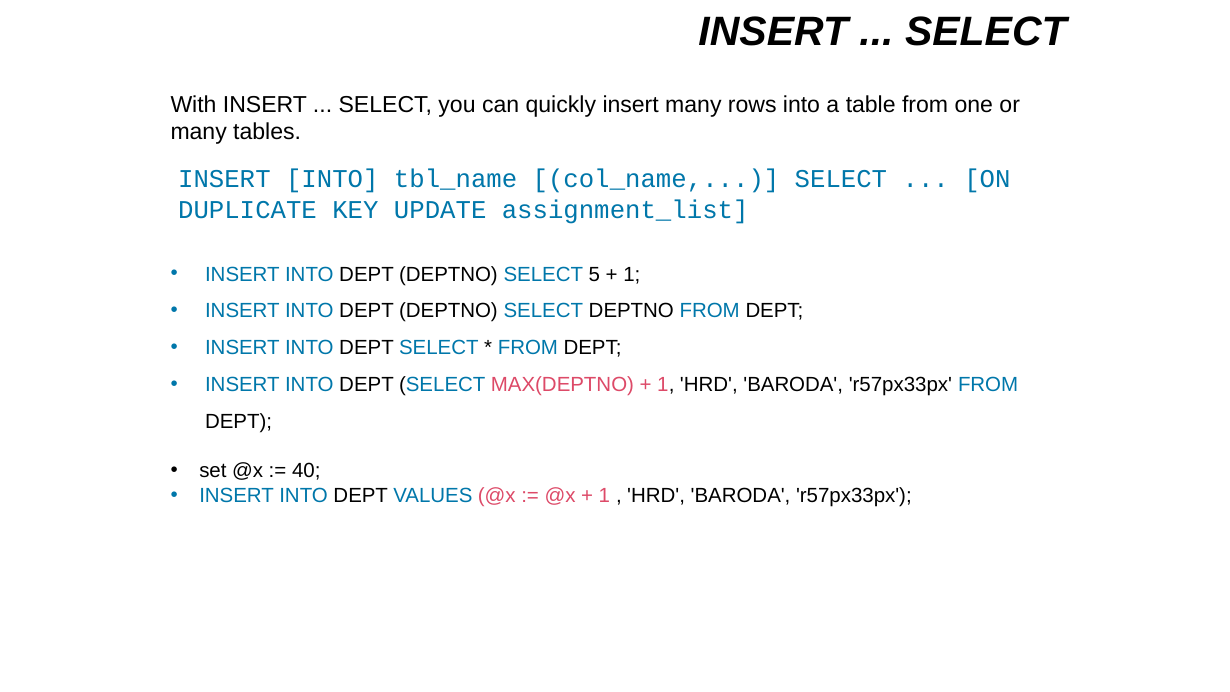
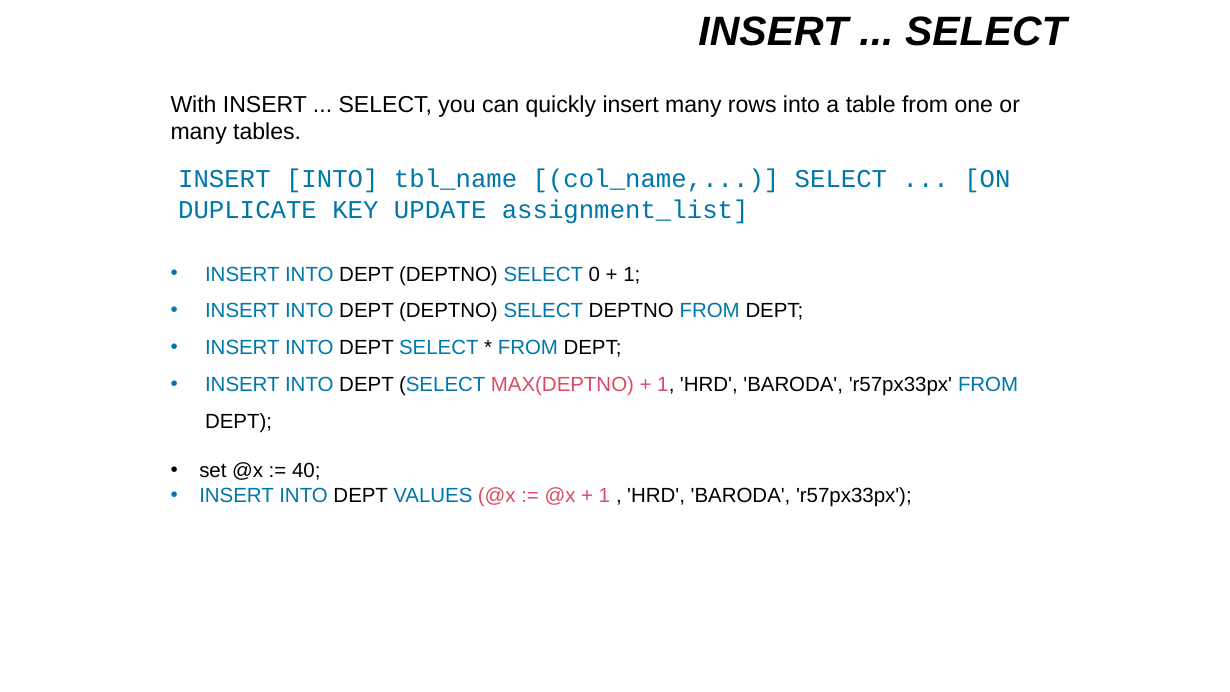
5: 5 -> 0 (594, 274)
